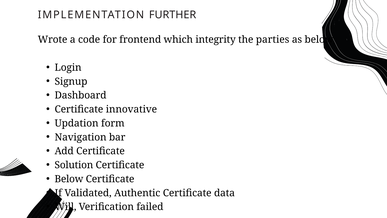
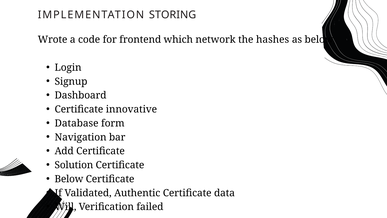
FURTHER: FURTHER -> STORING (173, 15)
integrity: integrity -> network (216, 40)
parties: parties -> hashes (273, 40)
Updation: Updation -> Database (77, 123)
